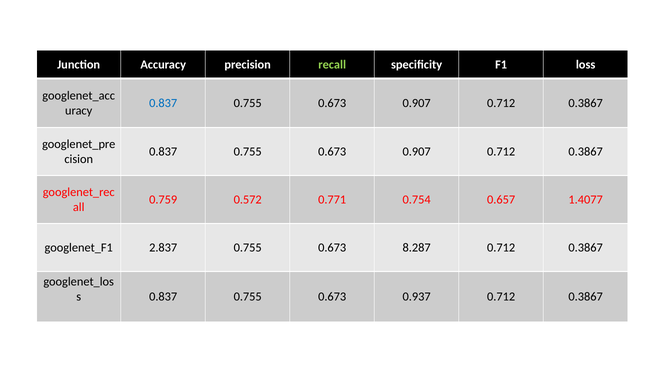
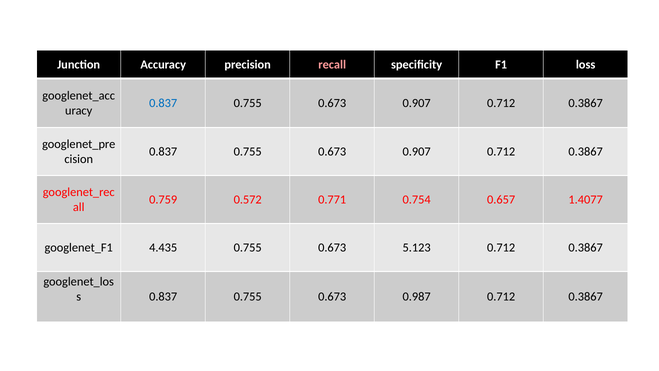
recall colour: light green -> pink (332, 65)
2.837: 2.837 -> 4.435 (163, 247)
8.287: 8.287 -> 5.123 (417, 247)
0.937: 0.937 -> 0.987 (417, 296)
